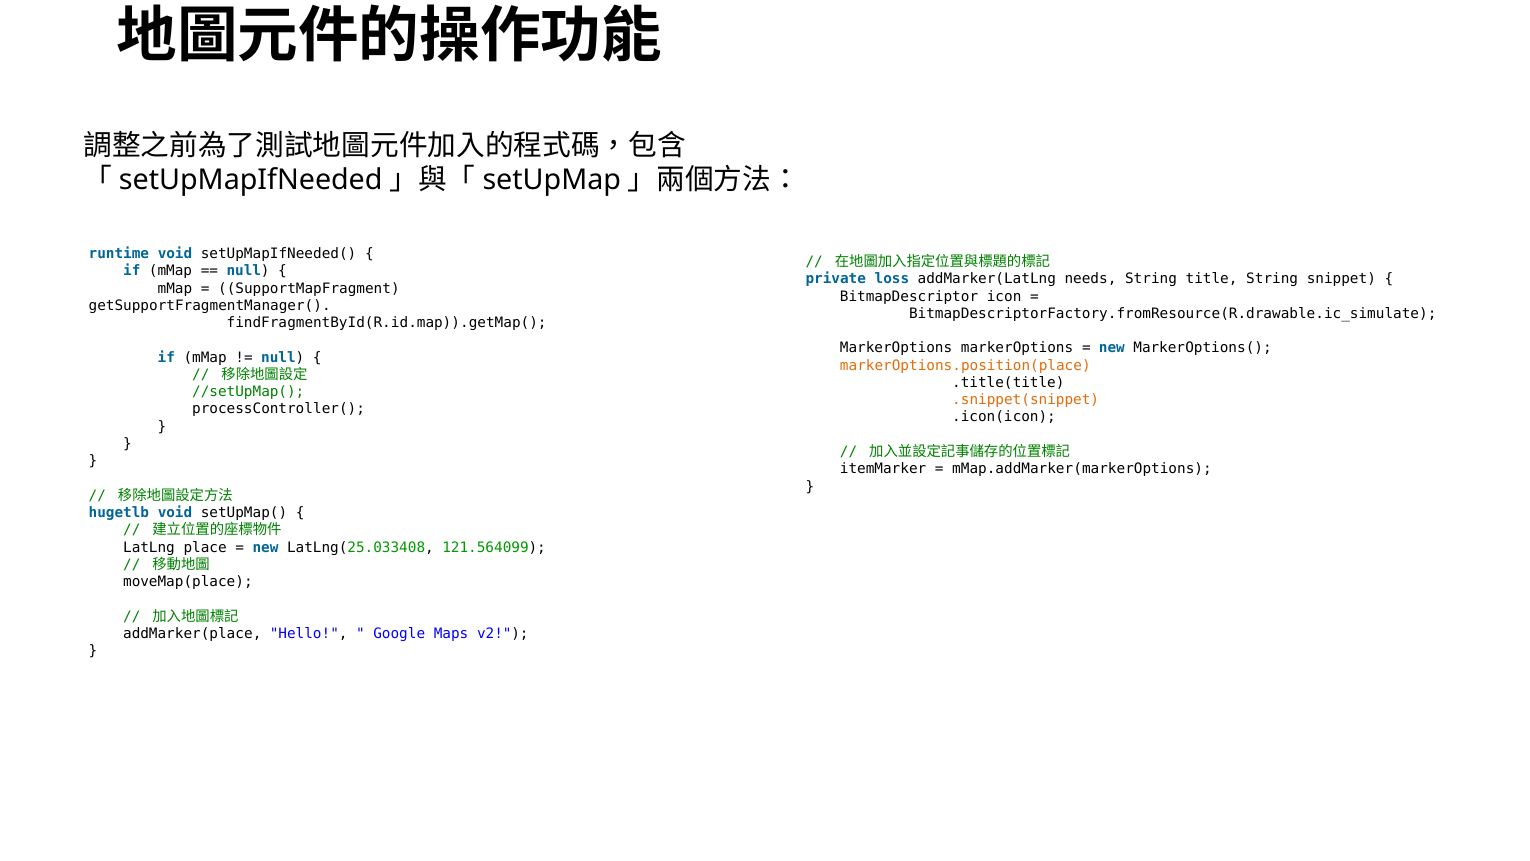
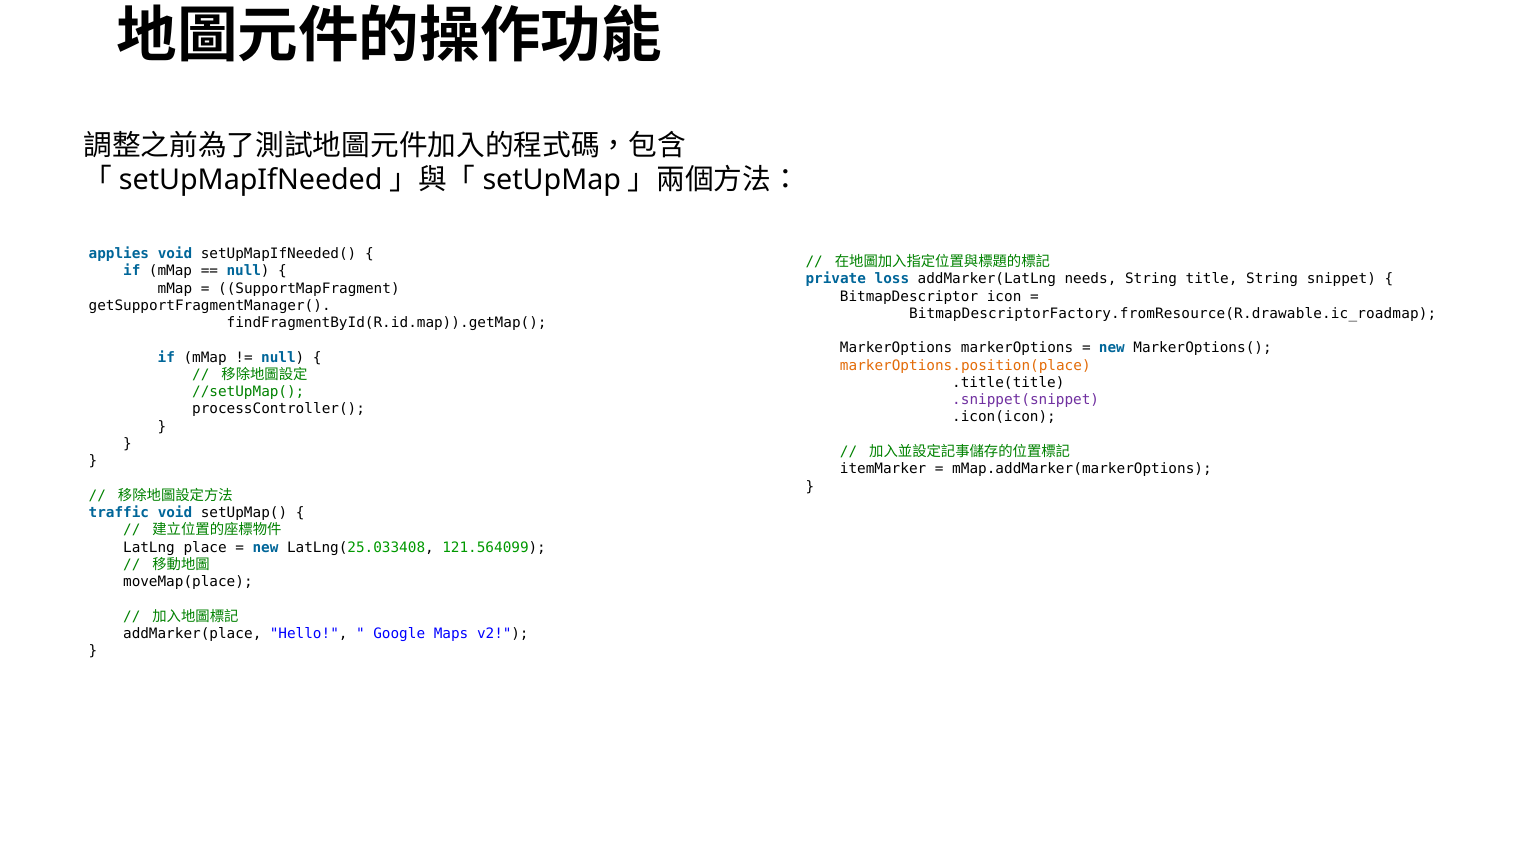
runtime: runtime -> applies (119, 254)
BitmapDescriptorFactory.fromResource(R.drawable.ic_simulate: BitmapDescriptorFactory.fromResource(R.drawable.ic_simulate -> BitmapDescriptorFactory.fromResource(R.drawable.ic_roadmap (1173, 313)
.snippet(snippet colour: orange -> purple (1026, 400)
hugetlb: hugetlb -> traffic (119, 513)
